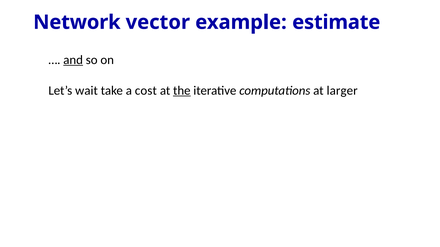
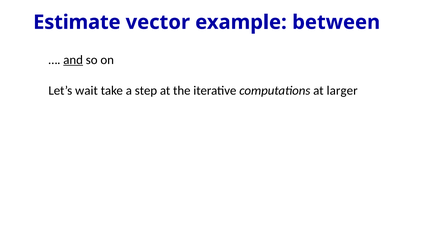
Network: Network -> Estimate (77, 22)
estimate: estimate -> between (336, 22)
cost: cost -> step (146, 91)
the underline: present -> none (182, 91)
